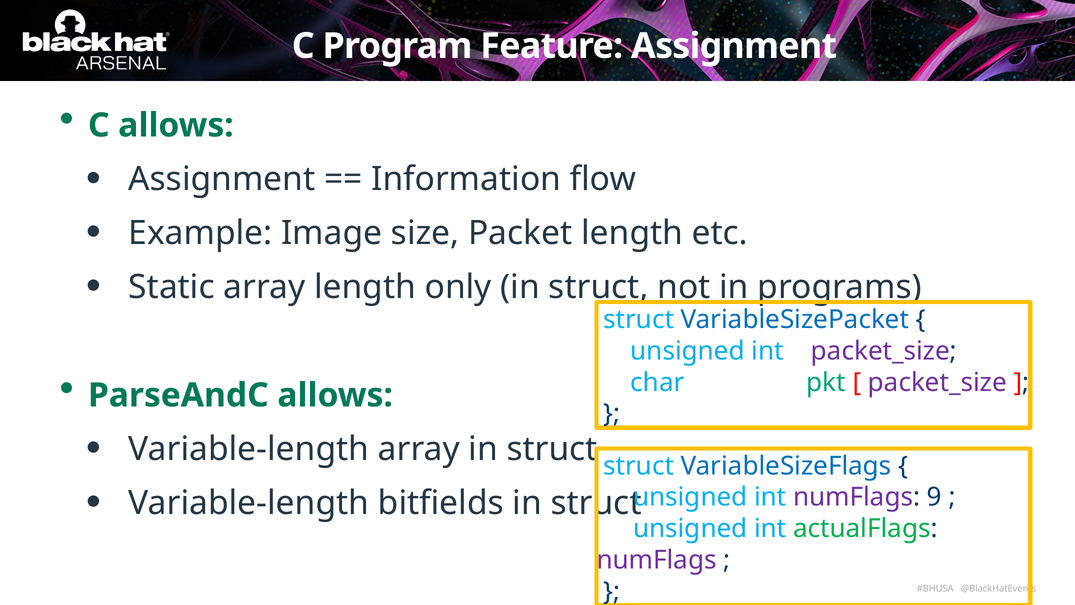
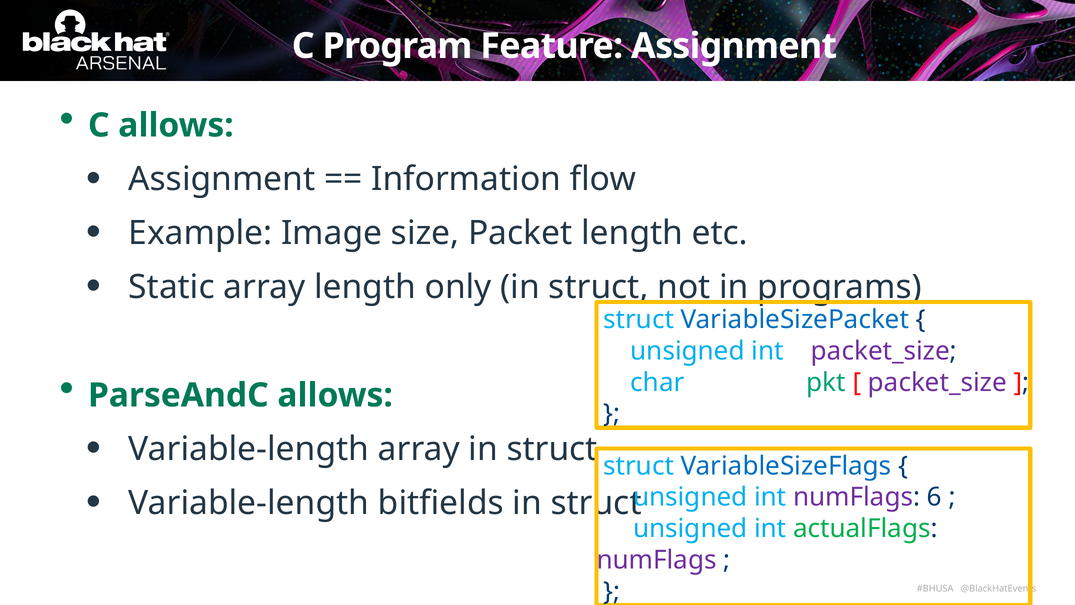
9: 9 -> 6 (934, 497)
